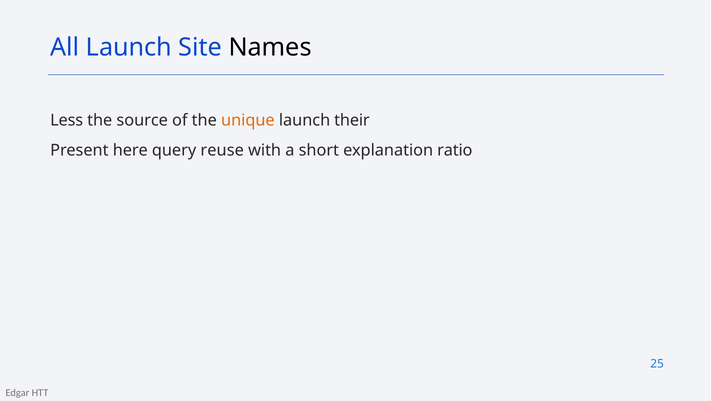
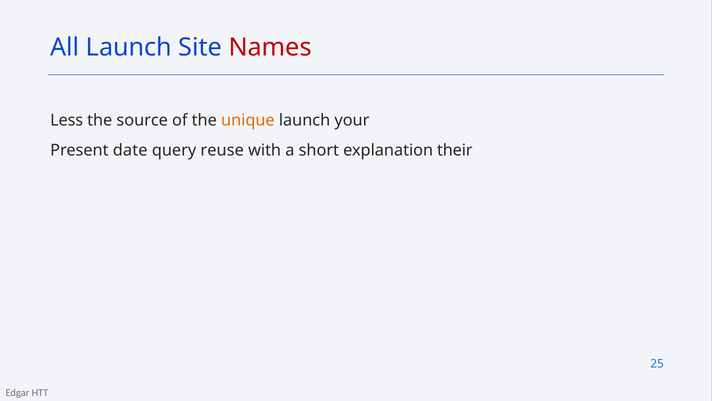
Names colour: black -> red (270, 48)
their: their -> your (352, 120)
here: here -> date (130, 150)
ratio: ratio -> their (455, 150)
